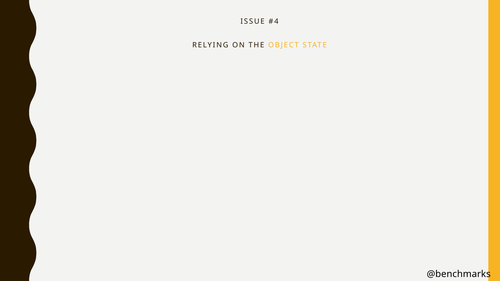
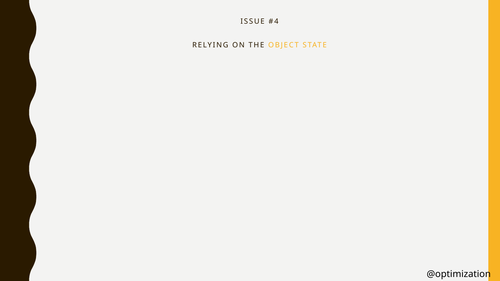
@benchmarks: @benchmarks -> @optimization (459, 274)
